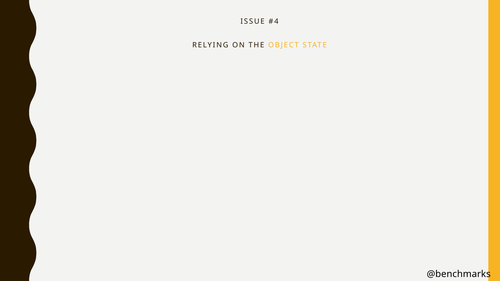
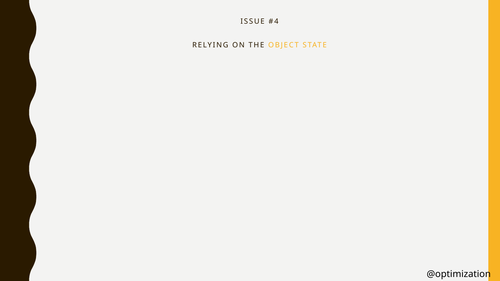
@benchmarks: @benchmarks -> @optimization (459, 274)
